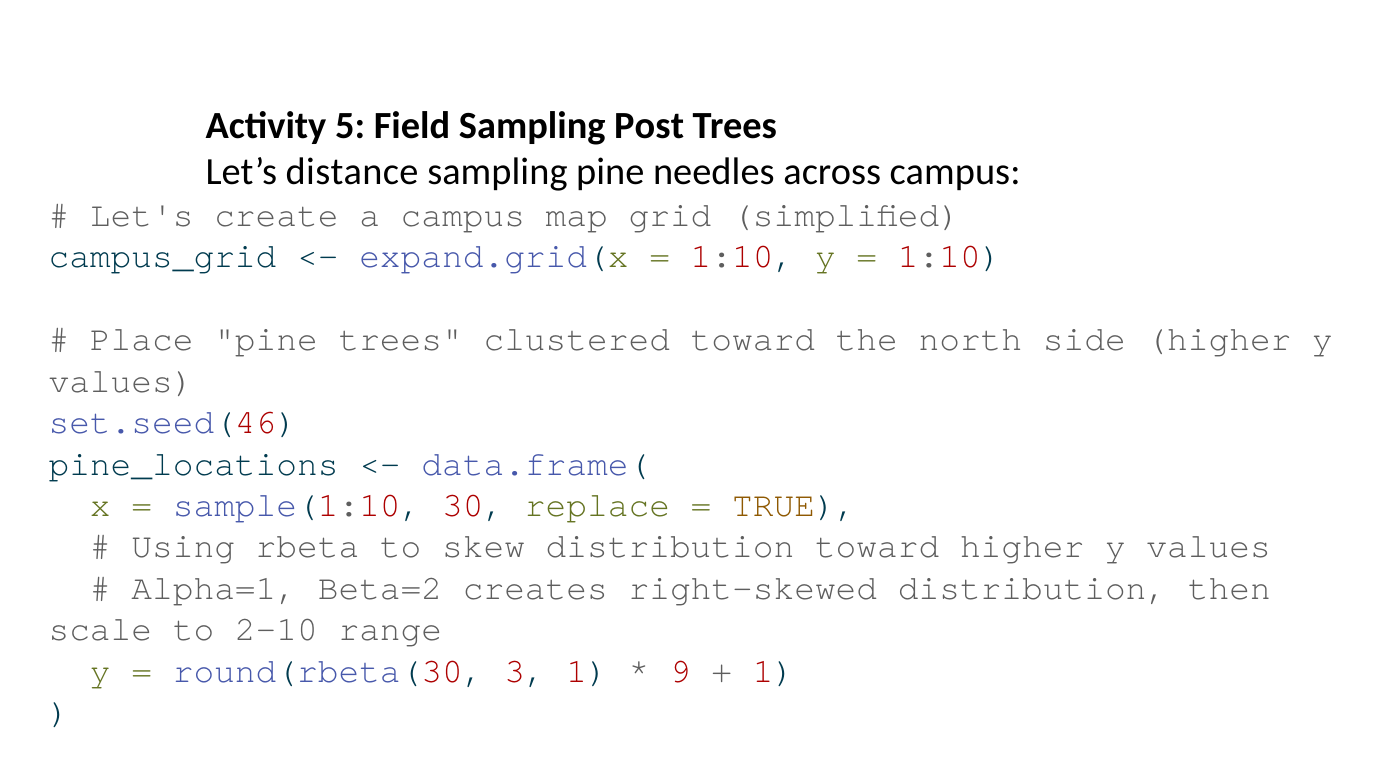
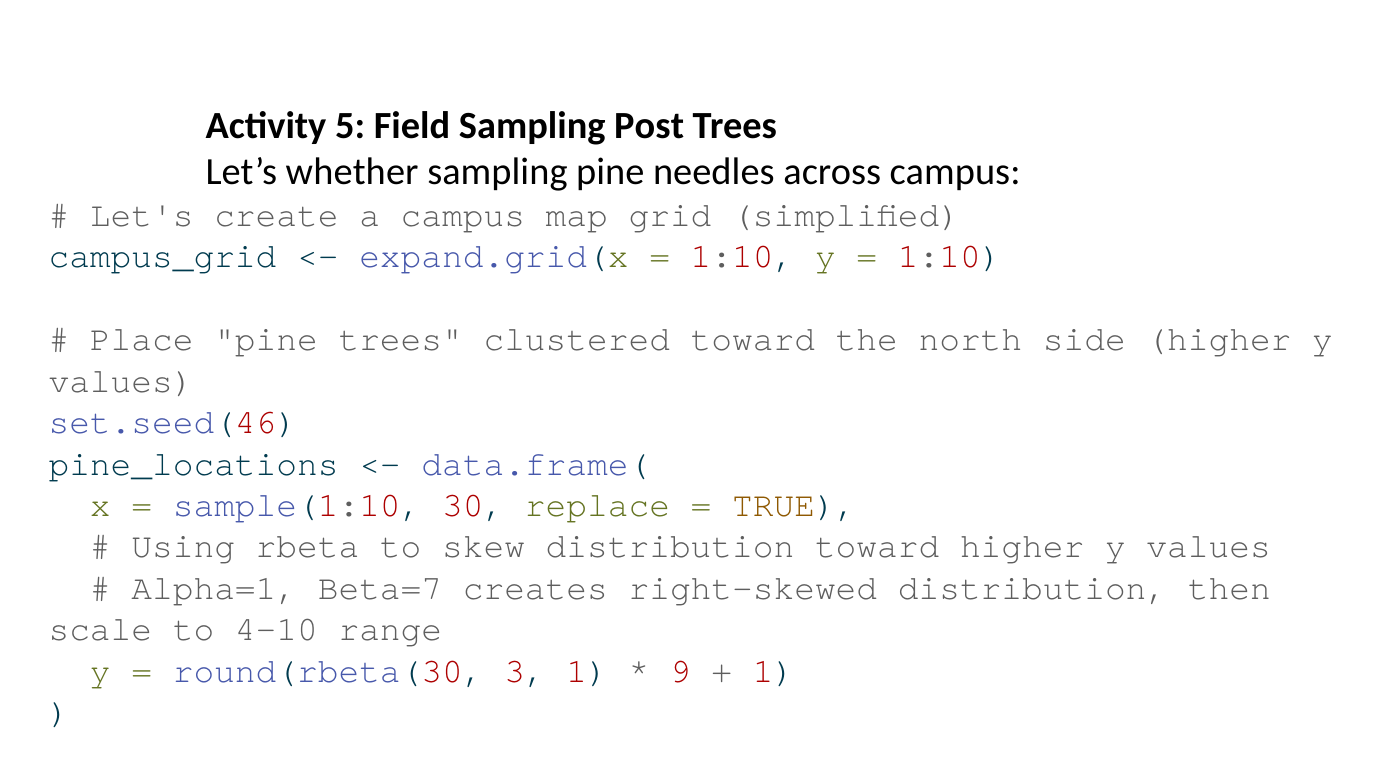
Let’s distance: distance -> whether (352, 171)
Beta=2: Beta=2 -> Beta=7 (380, 588)
2-10: 2-10 -> 4-10 (276, 629)
